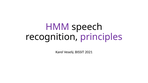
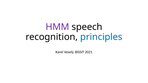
principles colour: purple -> blue (101, 37)
